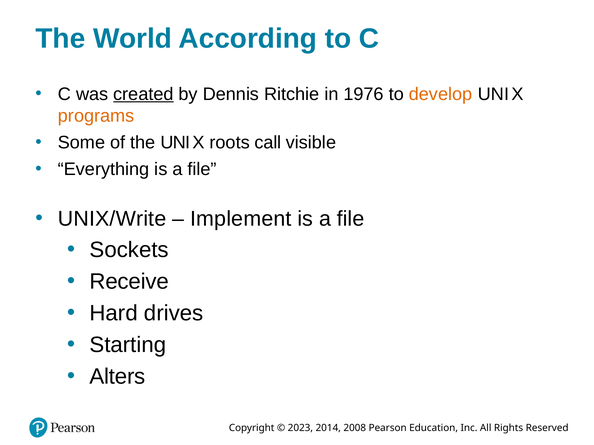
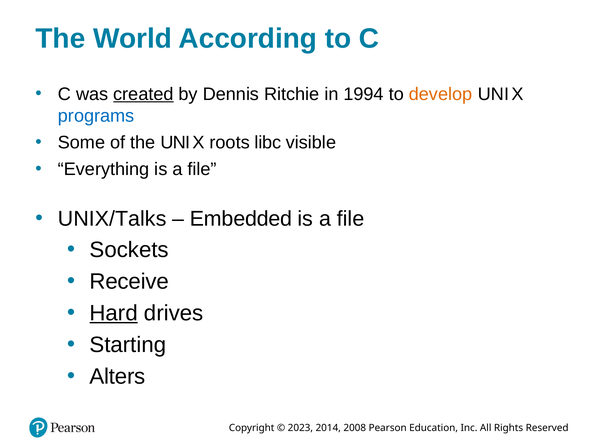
1976: 1976 -> 1994 (364, 94)
programs colour: orange -> blue (96, 116)
call: call -> libc (268, 143)
UNIX/Write: UNIX/Write -> UNIX/Talks (112, 219)
Implement: Implement -> Embedded (241, 219)
Hard underline: none -> present (114, 314)
